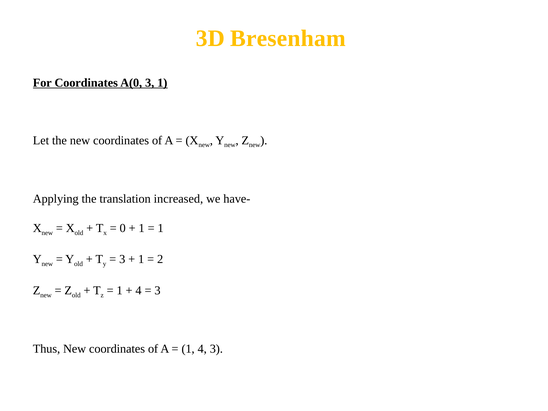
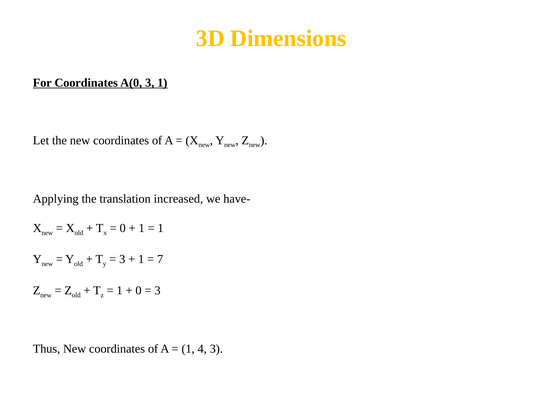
Bresenham: Bresenham -> Dimensions (288, 38)
2: 2 -> 7 (160, 259)
4: 4 -> 0 (139, 291)
